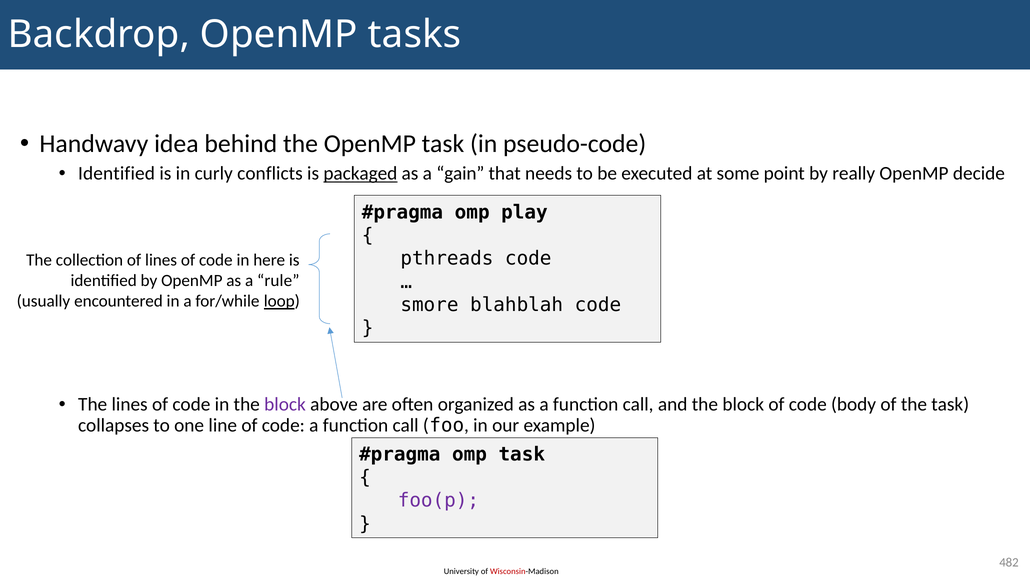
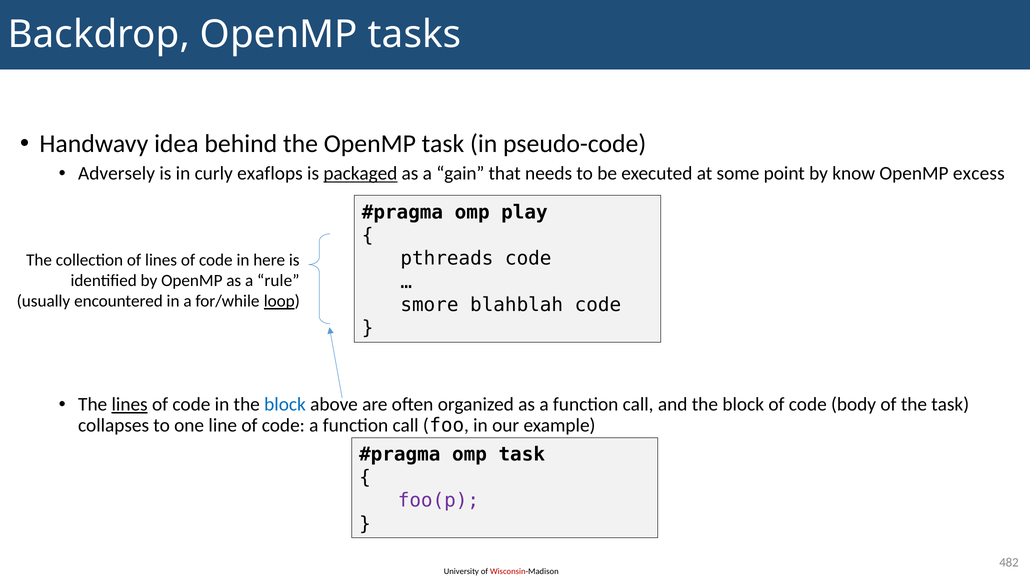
Identified: Identified -> Adversely (117, 174)
conflicts: conflicts -> exaflops (270, 174)
really: really -> know (854, 174)
decide: decide -> excess (979, 174)
lines underline: none -> present (130, 405)
block colour: purple -> blue (285, 405)
